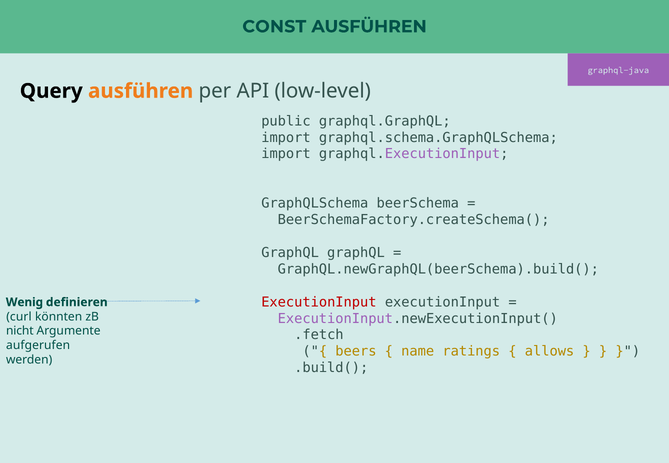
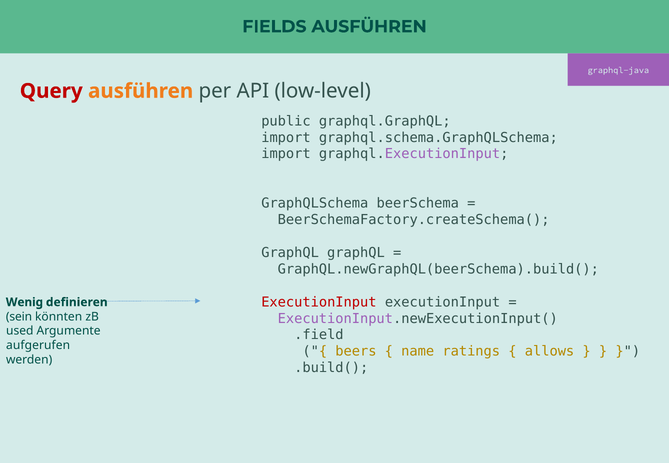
CONST: CONST -> FIELDS (274, 27)
Query colour: black -> red (51, 91)
curl: curl -> sein (19, 317)
nicht: nicht -> used (20, 331)
.fetch: .fetch -> .field (319, 335)
